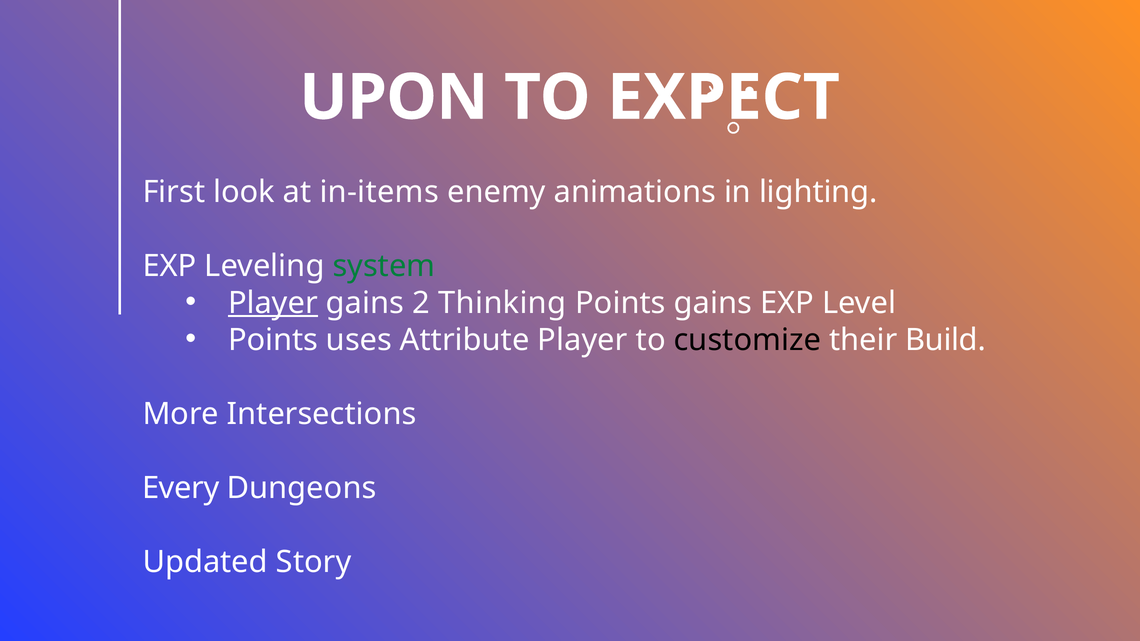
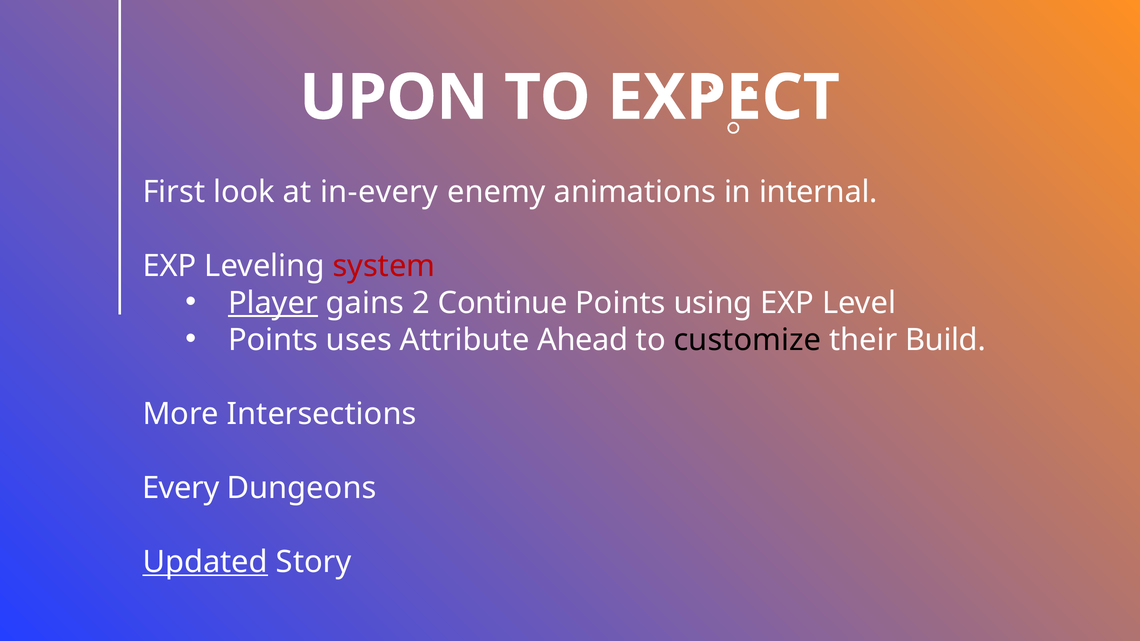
in-items: in-items -> in-every (379, 192)
lighting: lighting -> internal (818, 192)
system colour: green -> red (384, 266)
Thinking: Thinking -> Continue (503, 303)
Points gains: gains -> using (713, 303)
Attribute Player: Player -> Ahead (583, 340)
Updated underline: none -> present (205, 562)
